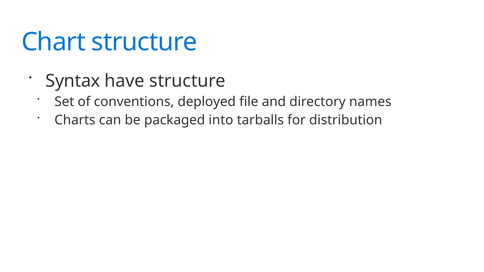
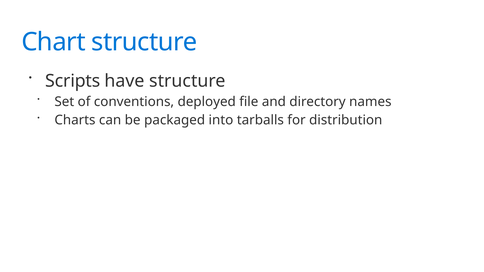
Syntax: Syntax -> Scripts (73, 81)
